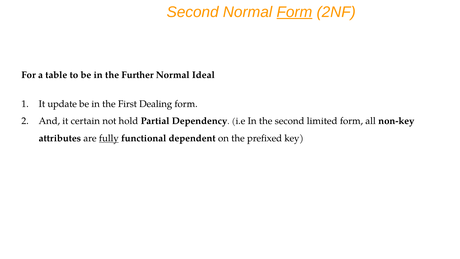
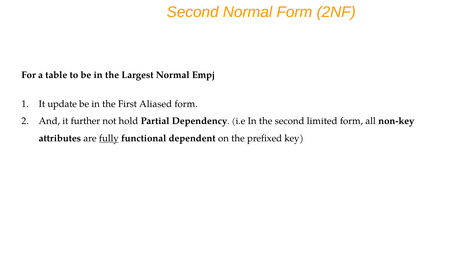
Form underline: present -> none (294, 12)
Further: Further -> Largest (137, 75)
Ideal: Ideal -> Empj (204, 75)
Dealing: Dealing -> Aliased (156, 104)
certain: certain -> further (85, 121)
